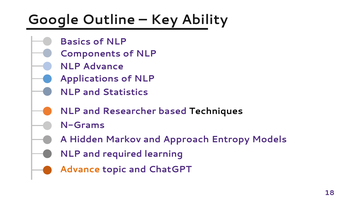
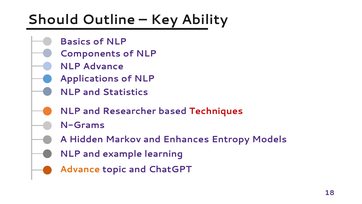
Google: Google -> Should (53, 20)
Techniques colour: black -> red (216, 111)
Approach: Approach -> Enhances (186, 139)
required: required -> example (122, 154)
